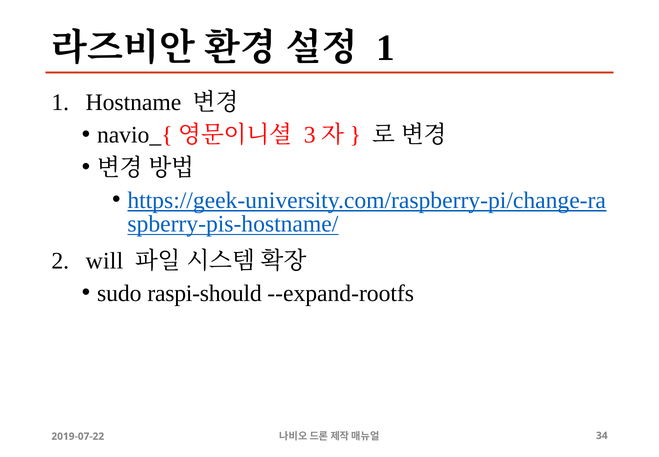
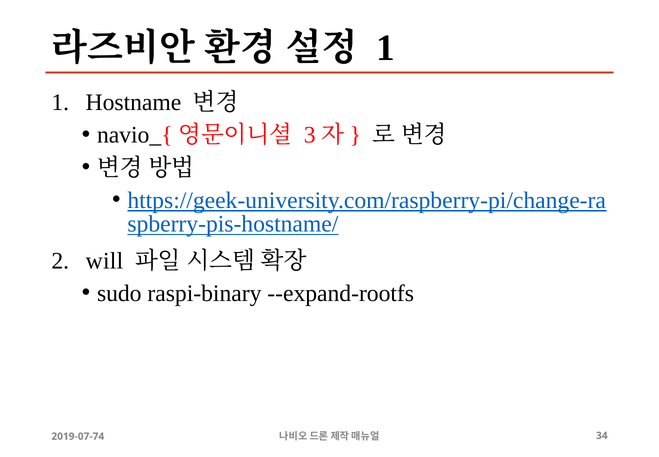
raspi-should: raspi-should -> raspi-binary (204, 293)
2019-07-22: 2019-07-22 -> 2019-07-74 (78, 436)
